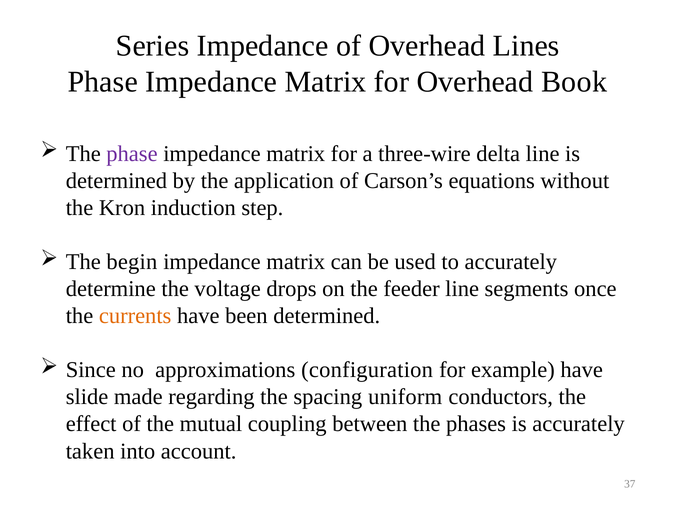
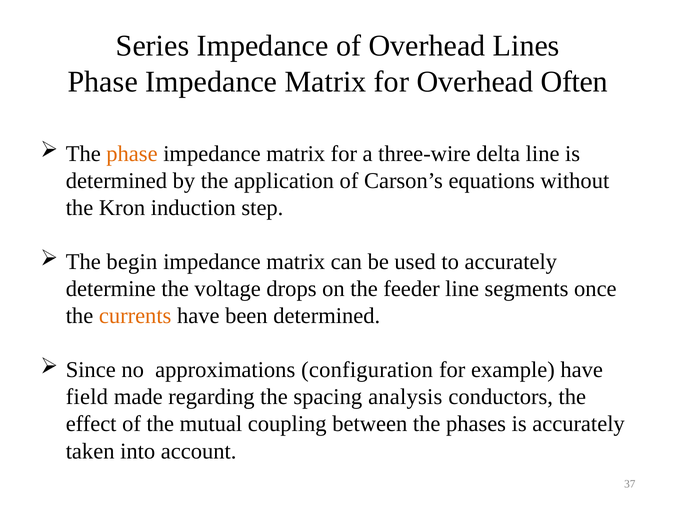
Book: Book -> Often (574, 82)
phase colour: purple -> orange (132, 154)
slide: slide -> field (87, 397)
uniform: uniform -> analysis (405, 397)
